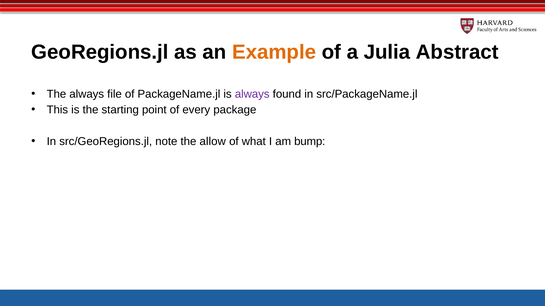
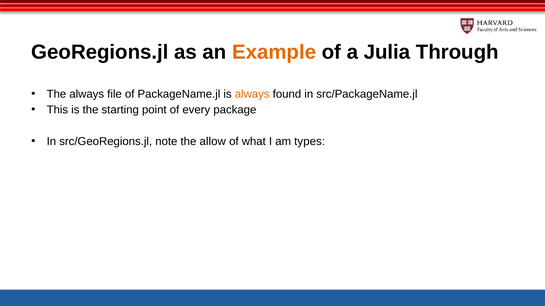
Abstract: Abstract -> Through (457, 52)
always colour: purple -> orange (252, 94)
bump: bump -> types (310, 142)
